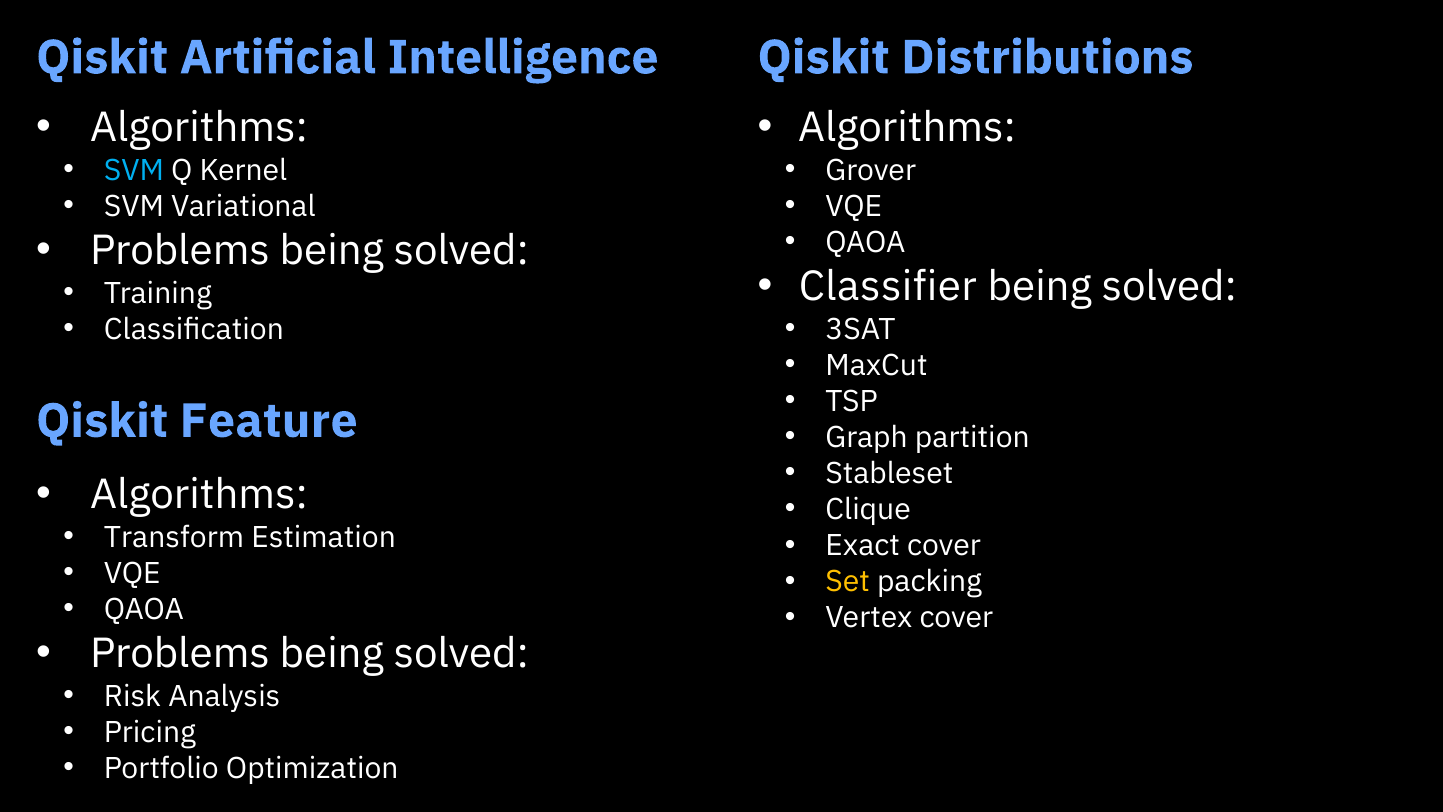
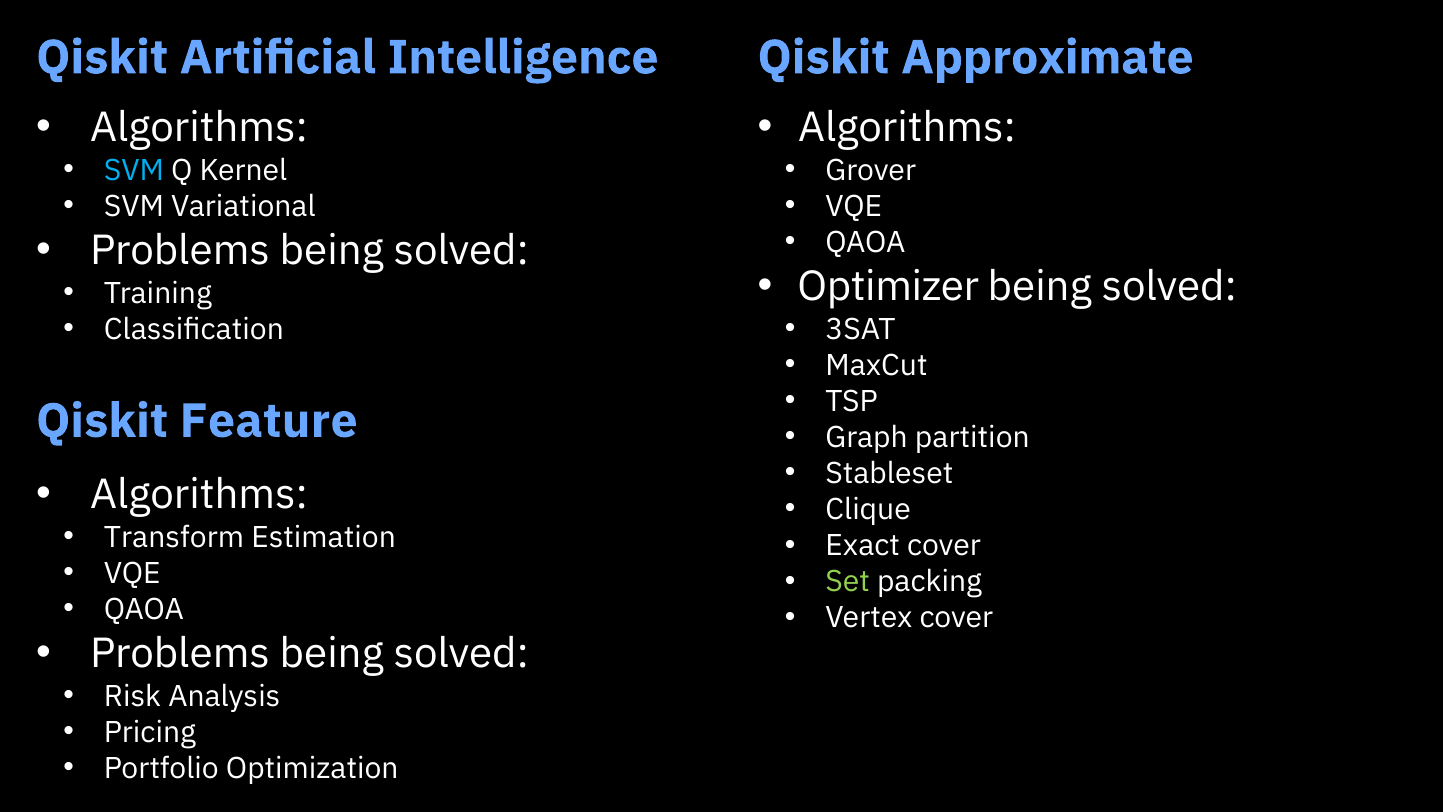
Distributions: Distributions -> Approximate (1047, 57)
Classifier: Classifier -> Optimizer (888, 287)
Set colour: yellow -> light green (848, 582)
